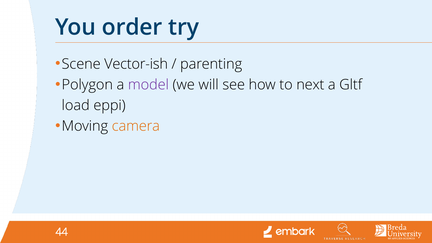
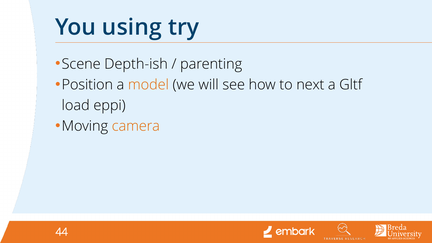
order: order -> using (132, 27)
Vector-ish: Vector-ish -> Depth-ish (136, 64)
Polygon: Polygon -> Position (87, 85)
model colour: purple -> orange (148, 85)
